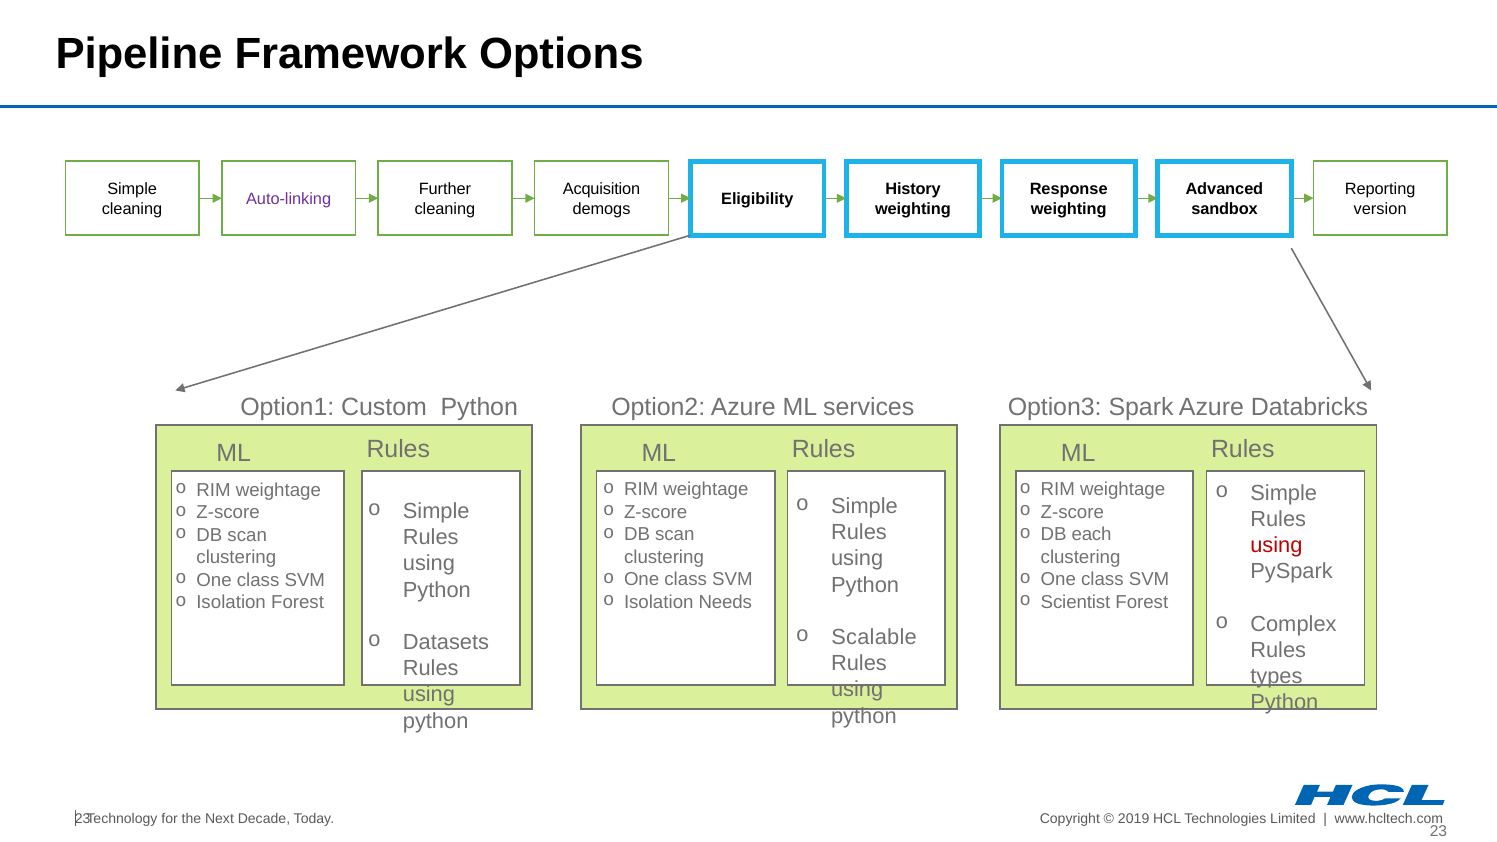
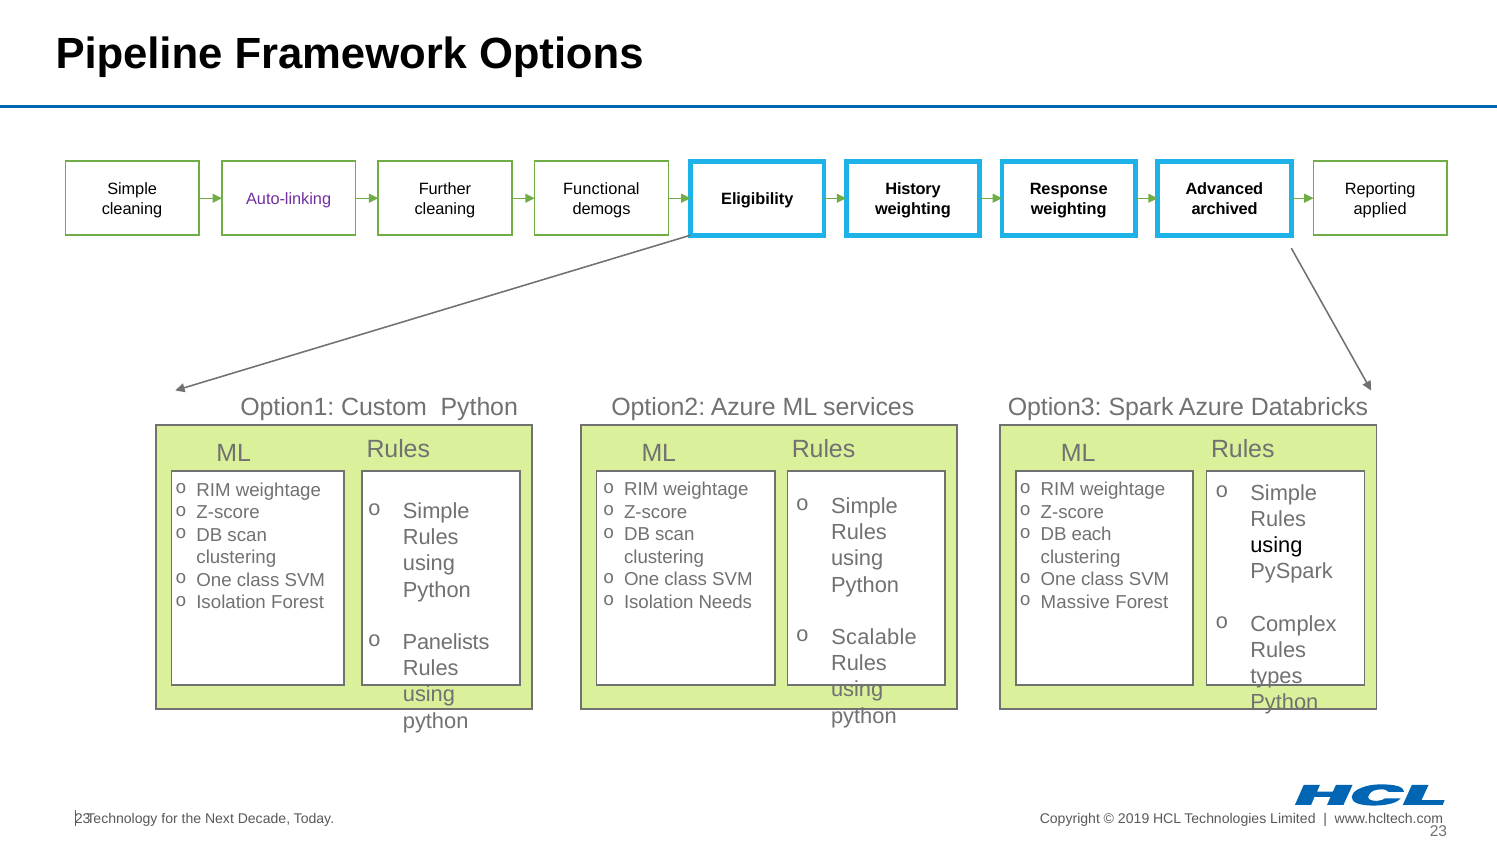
Acquisition: Acquisition -> Functional (601, 190)
sandbox: sandbox -> archived (1225, 209)
version: version -> applied (1380, 209)
using colour: red -> black (1276, 545)
Scientist: Scientist -> Massive (1075, 602)
Datasets: Datasets -> Panelists (446, 642)
